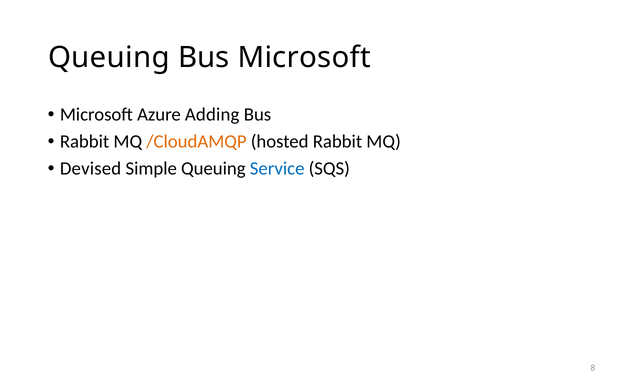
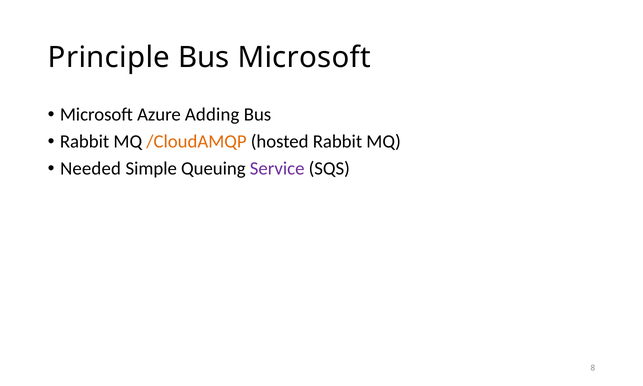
Queuing: Queuing -> Principle (109, 58)
Devised: Devised -> Needed (91, 168)
Service colour: blue -> purple (277, 168)
